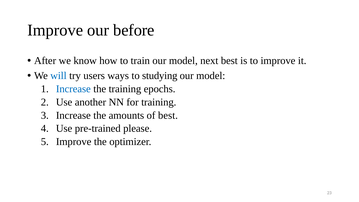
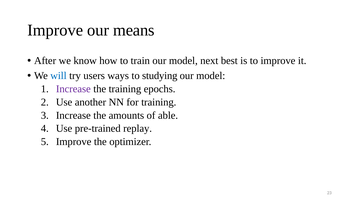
before: before -> means (134, 30)
Increase colour: blue -> purple (73, 89)
of best: best -> able (168, 115)
please: please -> replay (138, 128)
